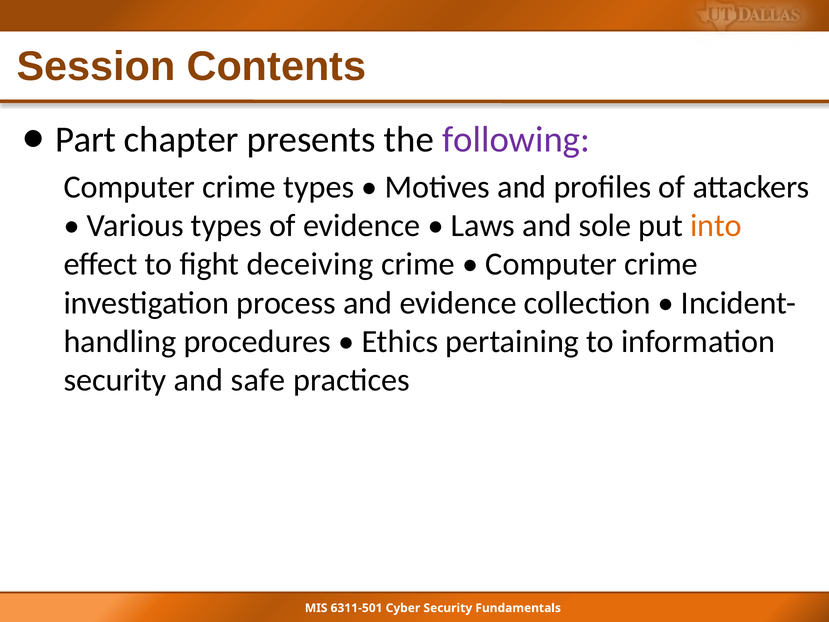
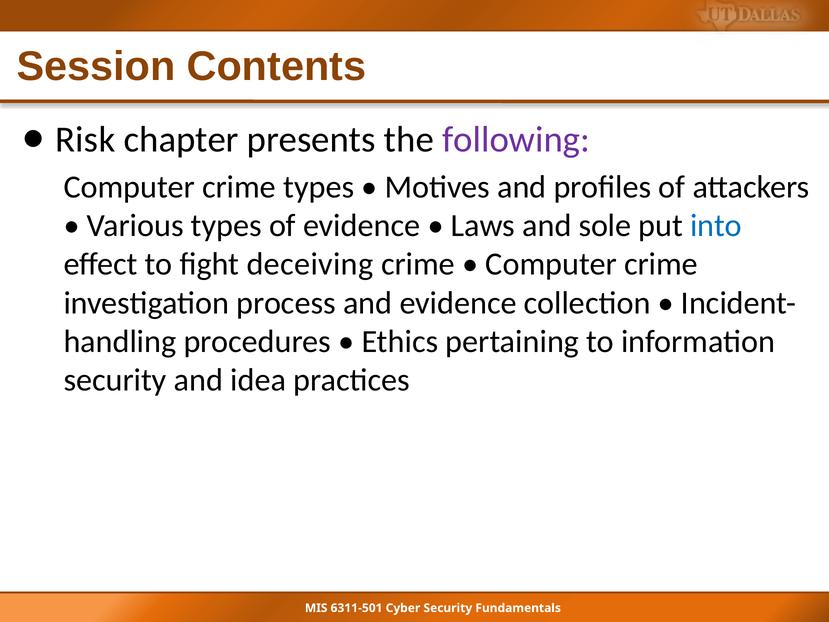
Part: Part -> Risk (85, 139)
into colour: orange -> blue (716, 226)
safe: safe -> idea (258, 380)
